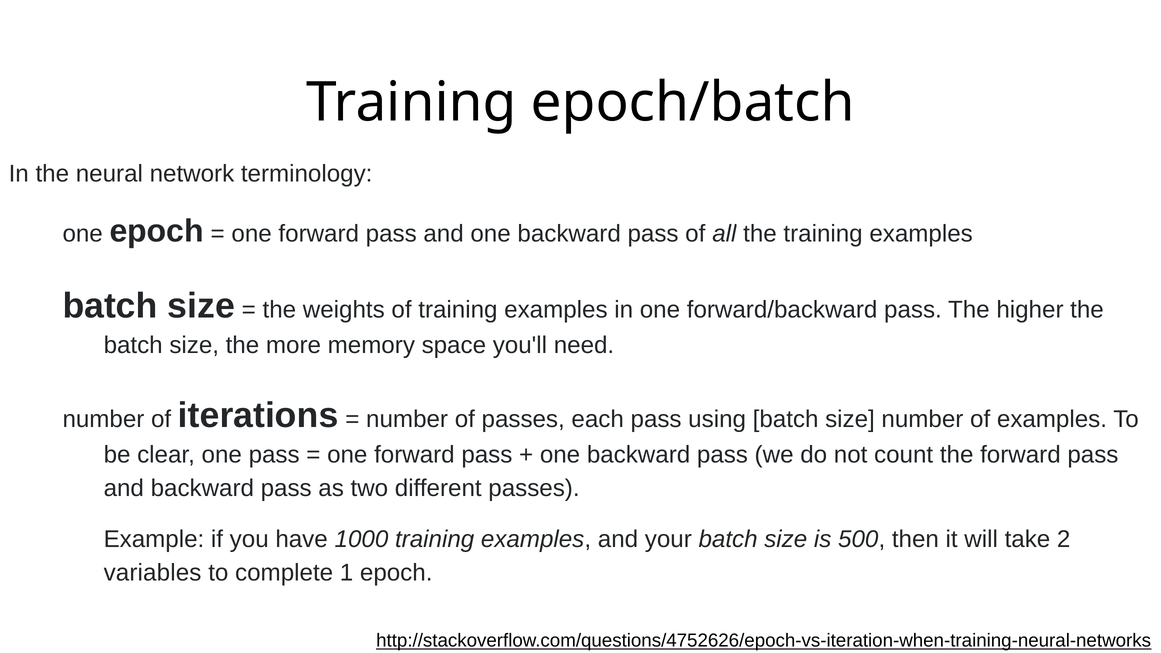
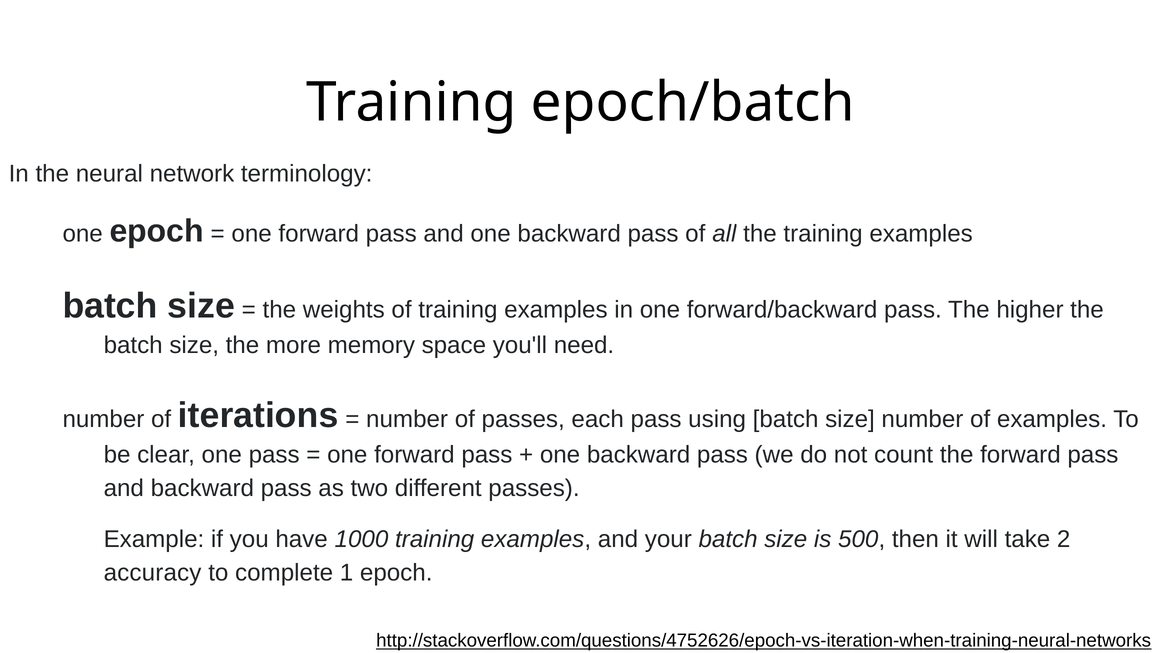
variables: variables -> accuracy (153, 573)
